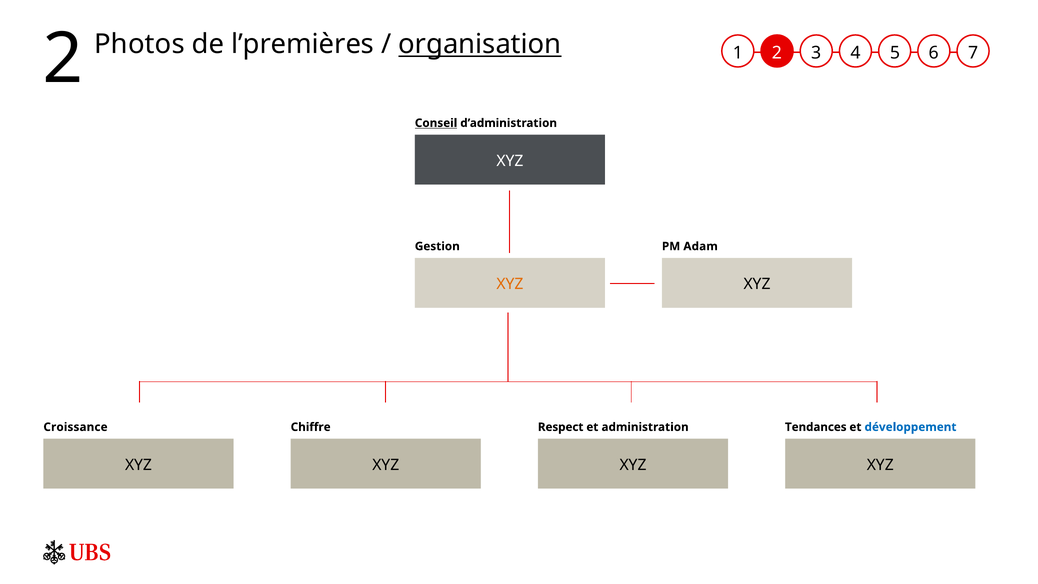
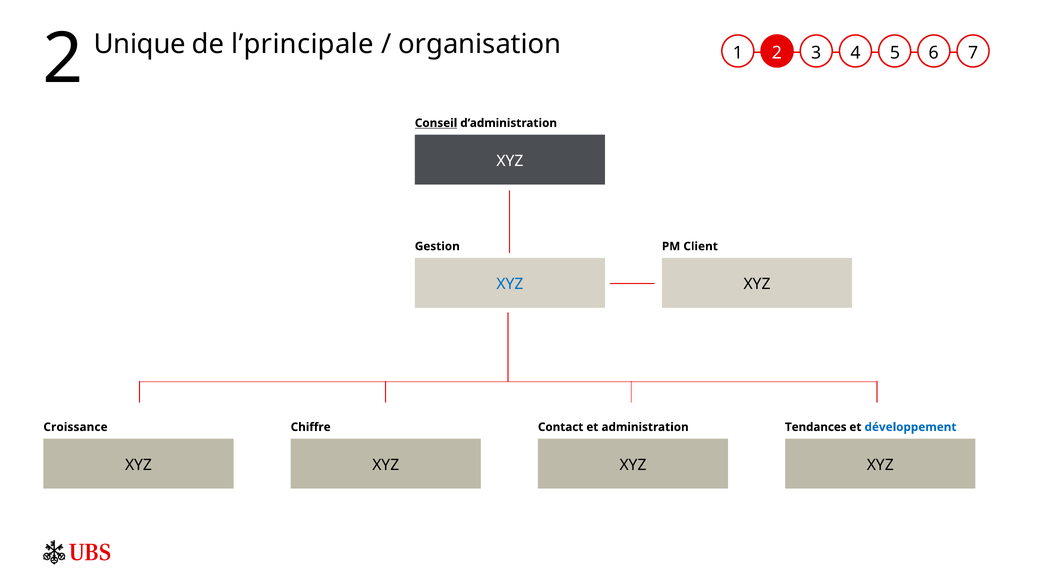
Photos: Photos -> Unique (140, 44)
l’premières: l’premières -> l’principale (302, 44)
organisation underline: present -> none (480, 44)
Adam: Adam -> Client (701, 246)
XYZ colour: orange -> blue (510, 284)
Respect: Respect -> Contact (561, 427)
